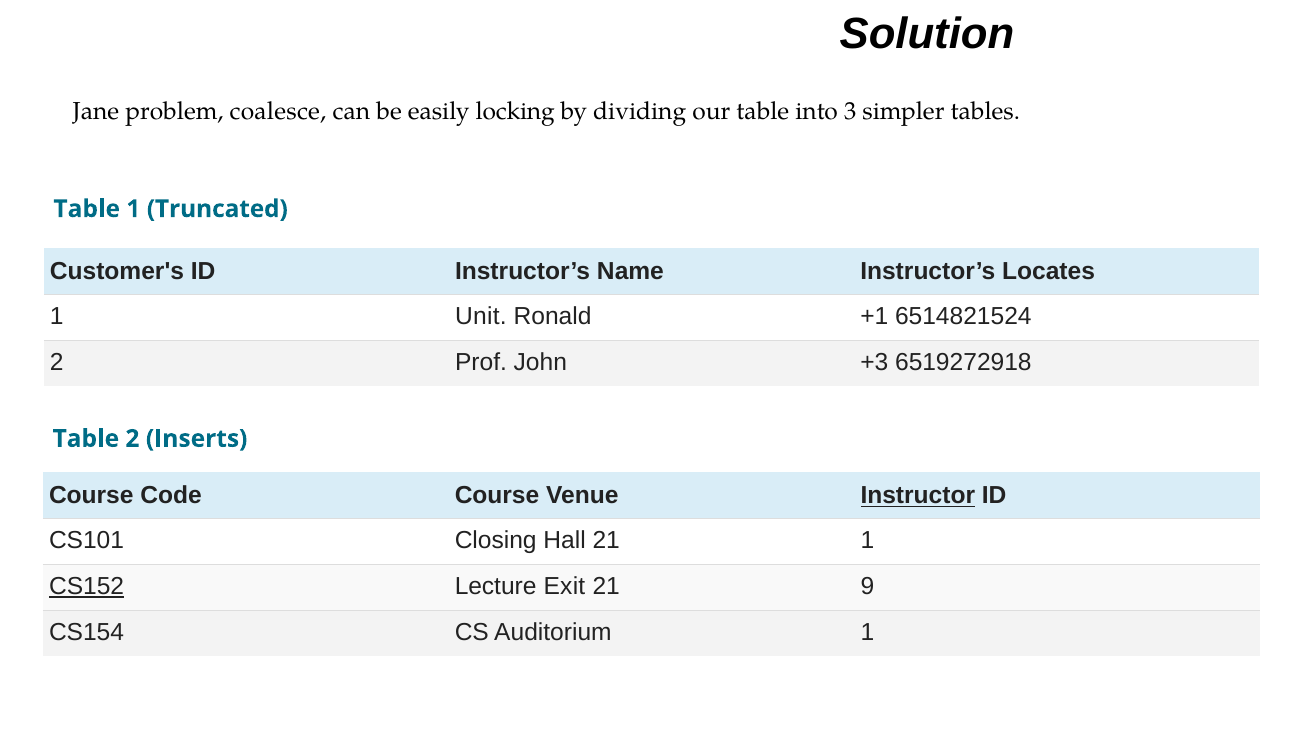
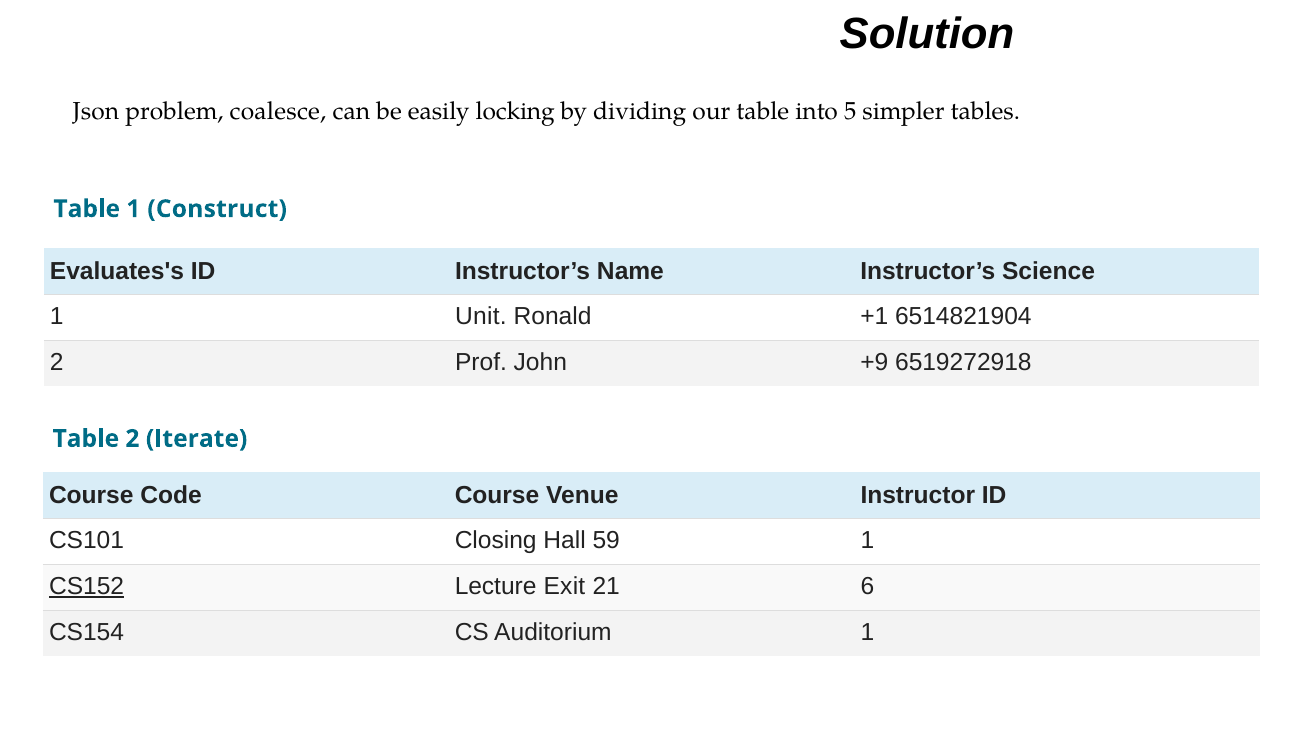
Jane: Jane -> Json (96, 111)
3: 3 -> 5 (850, 111)
Truncated: Truncated -> Construct (217, 209)
Customer's: Customer's -> Evaluates's (117, 272)
Locates: Locates -> Science (1049, 272)
6514821524: 6514821524 -> 6514821904 (963, 317)
+3: +3 -> +9 (874, 362)
Inserts: Inserts -> Iterate (197, 438)
Instructor underline: present -> none (918, 495)
Hall 21: 21 -> 59 (606, 540)
9: 9 -> 6 (867, 586)
